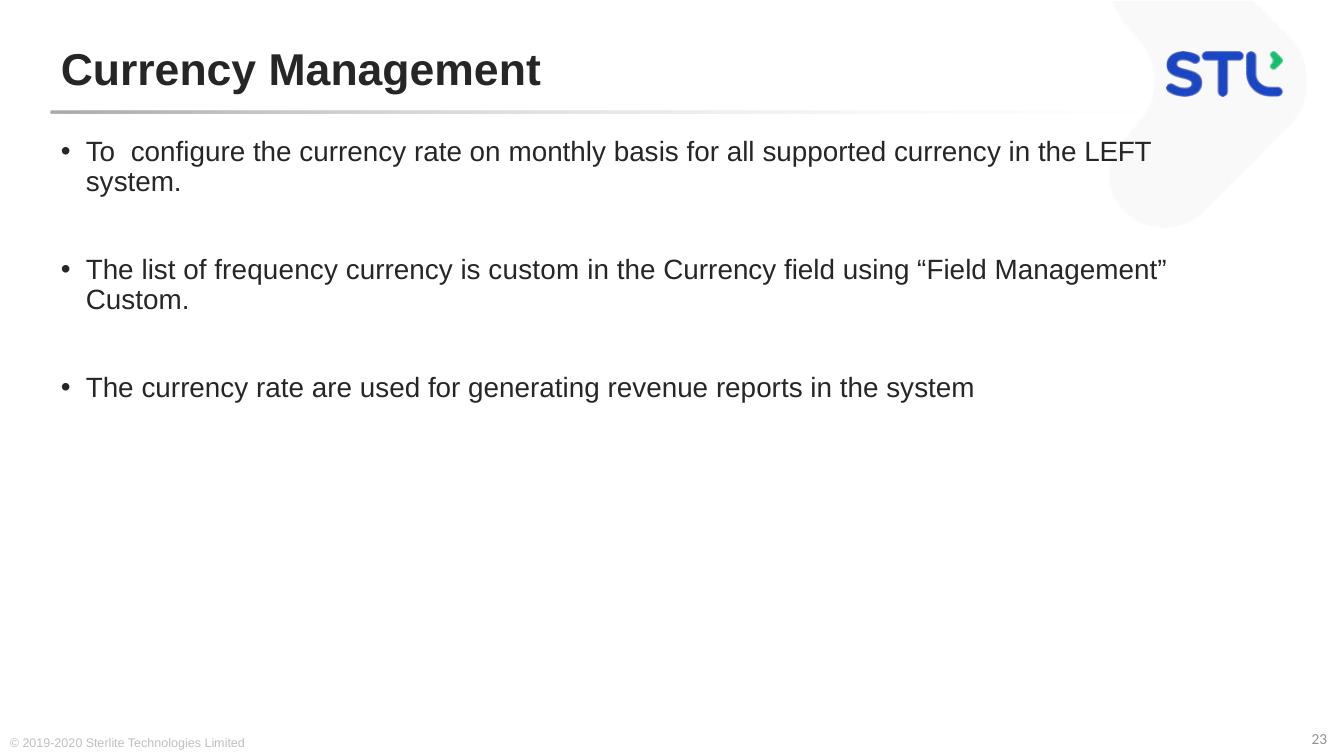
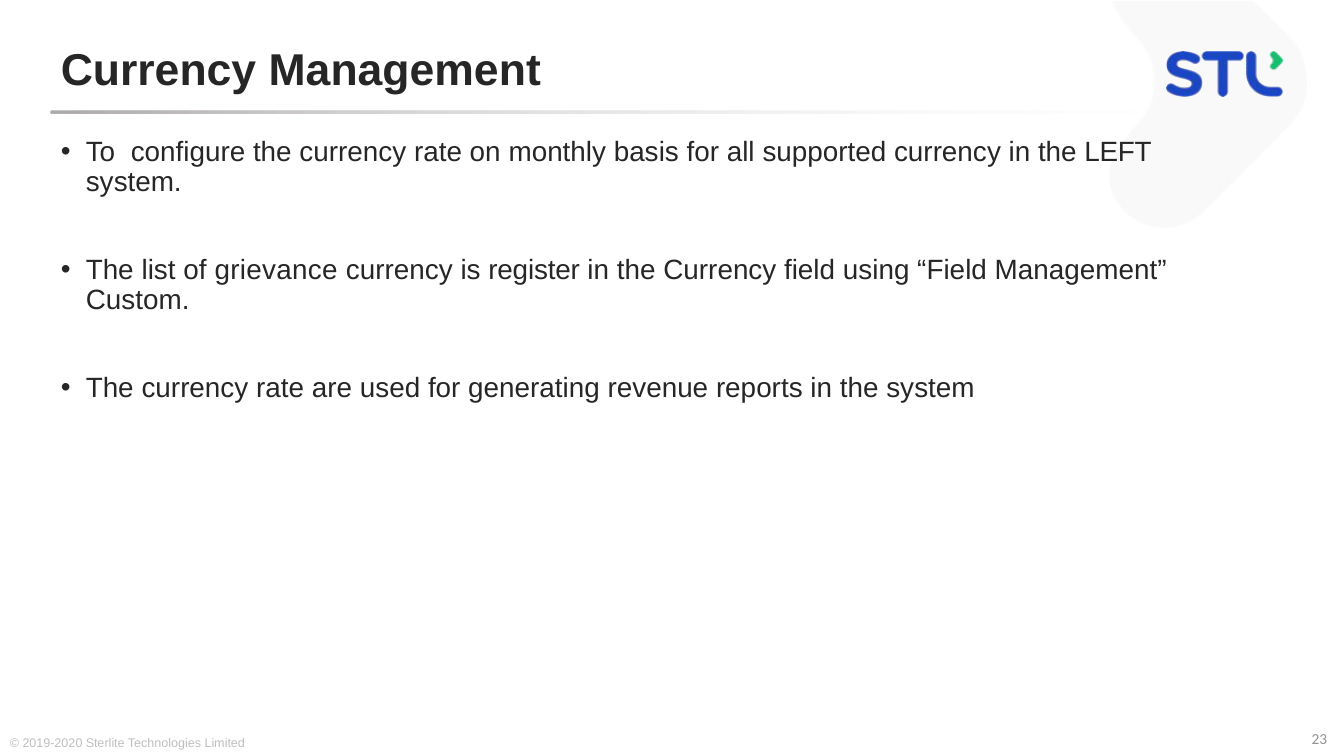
frequency: frequency -> grievance (276, 270)
is custom: custom -> register (534, 270)
